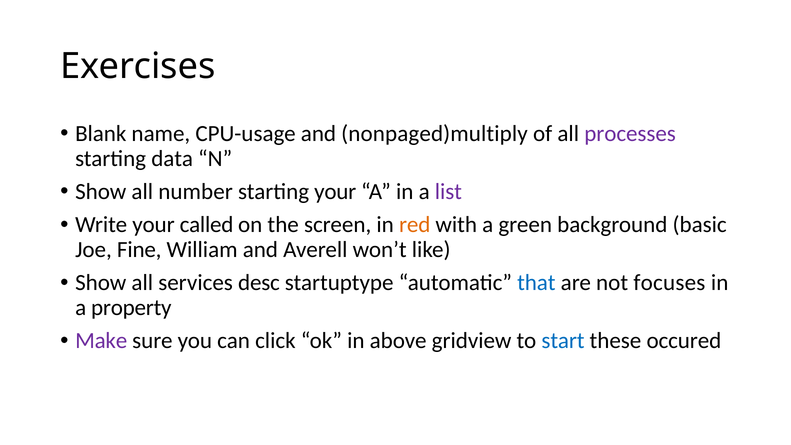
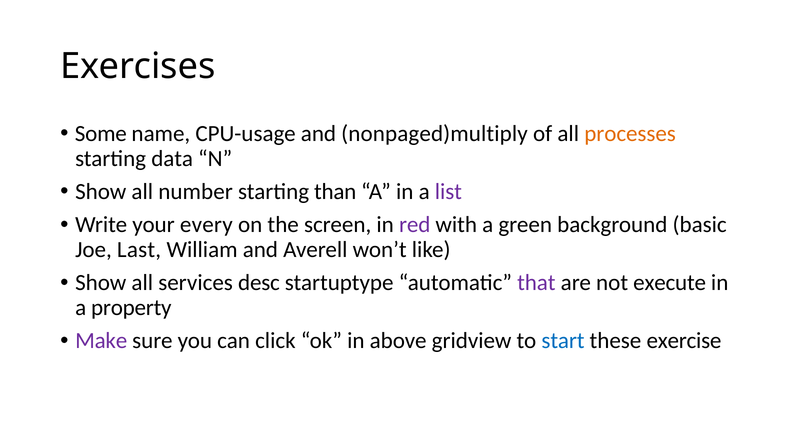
Blank: Blank -> Some (101, 134)
processes colour: purple -> orange (630, 134)
starting your: your -> than (335, 192)
called: called -> every (206, 225)
red colour: orange -> purple (415, 225)
Fine: Fine -> Last (139, 250)
that colour: blue -> purple (536, 283)
focuses: focuses -> execute (670, 283)
occured: occured -> exercise (684, 341)
